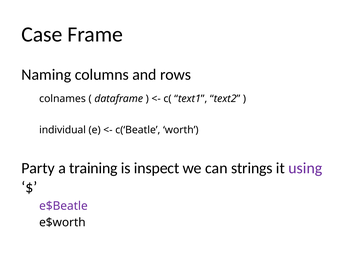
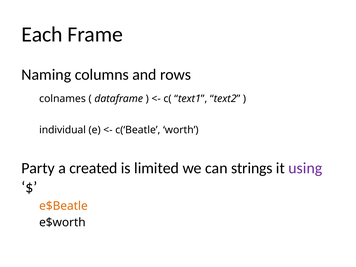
Case: Case -> Each (42, 34)
training: training -> created (93, 168)
inspect: inspect -> limited (157, 168)
e$Beatle colour: purple -> orange (63, 206)
